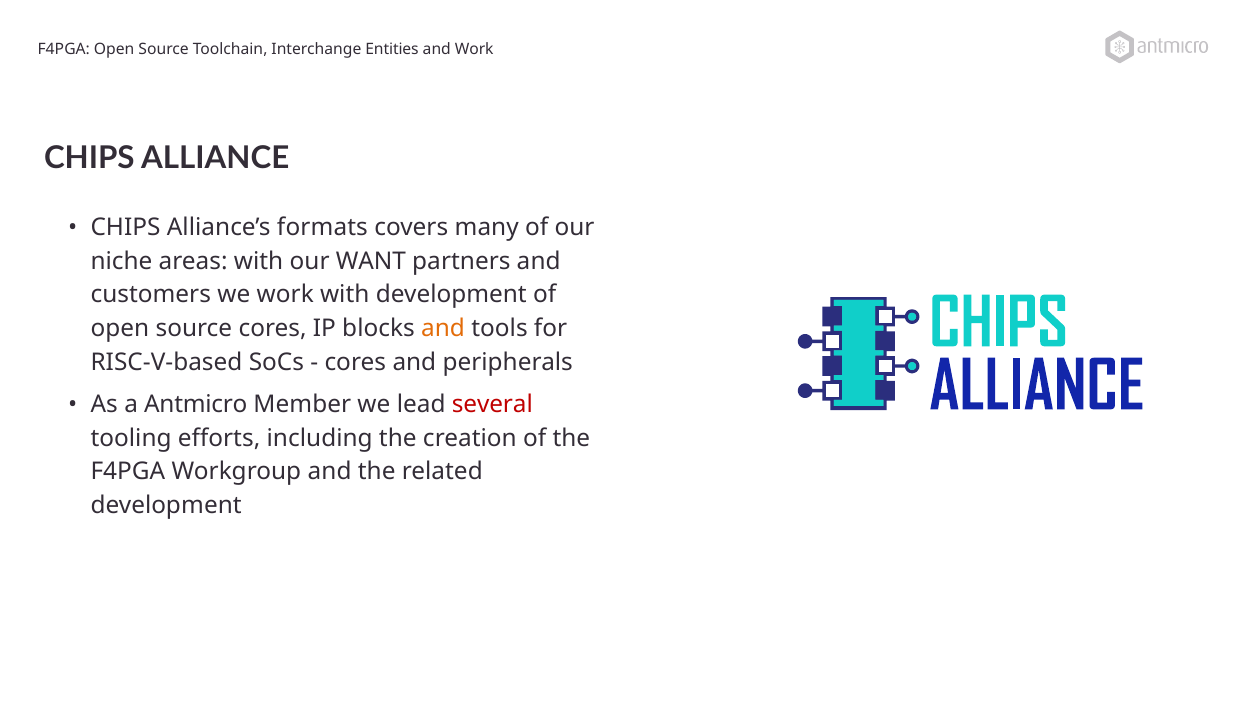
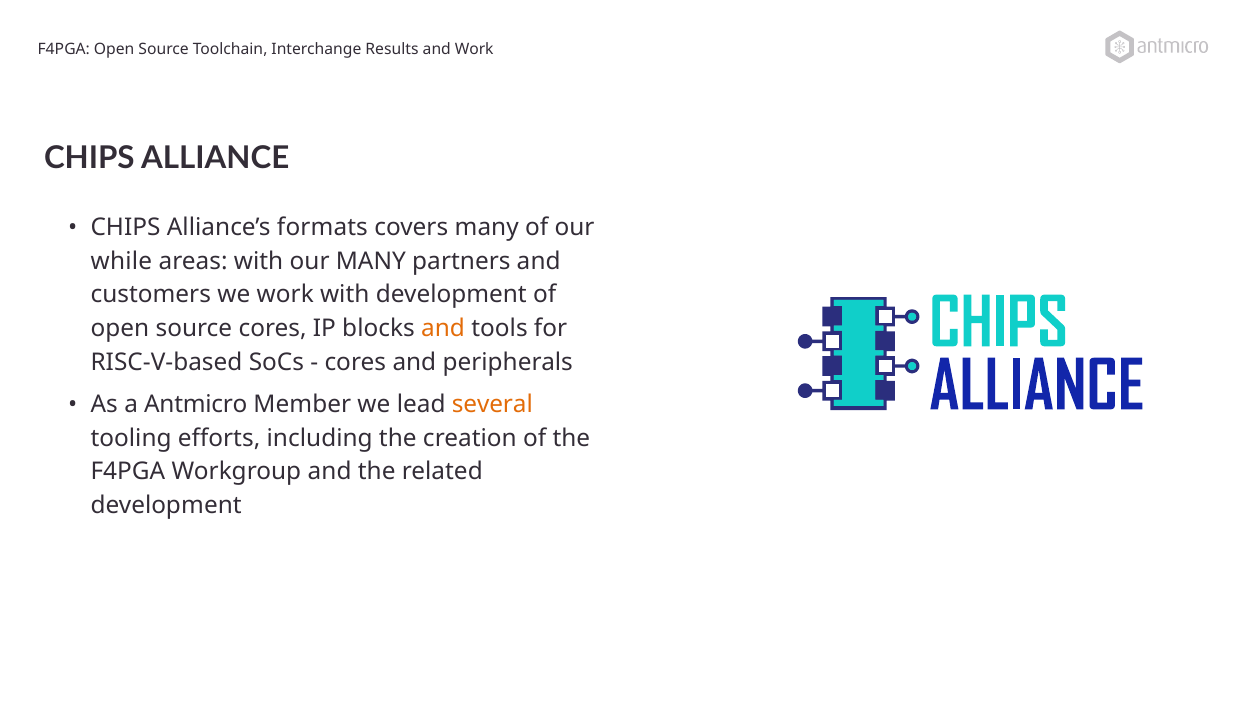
Entities: Entities -> Results (392, 49)
niche: niche -> while (121, 261)
our WANT: WANT -> MANY (371, 261)
several colour: red -> orange (492, 404)
